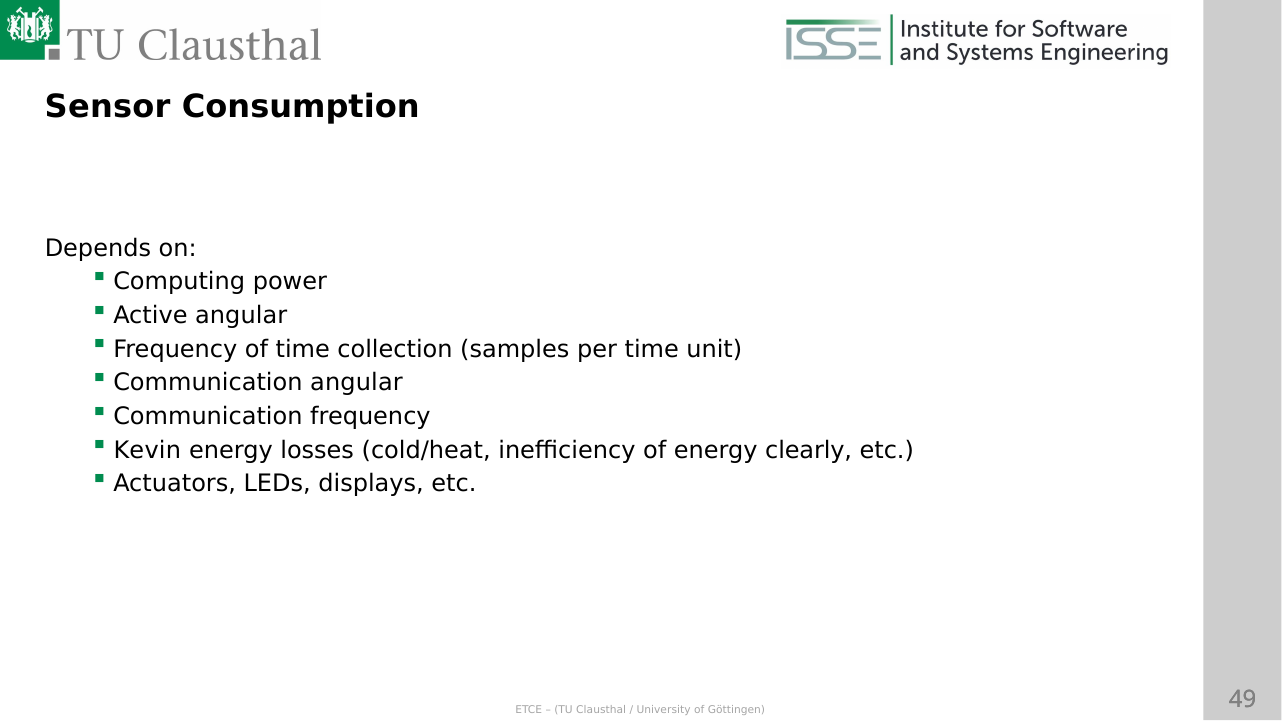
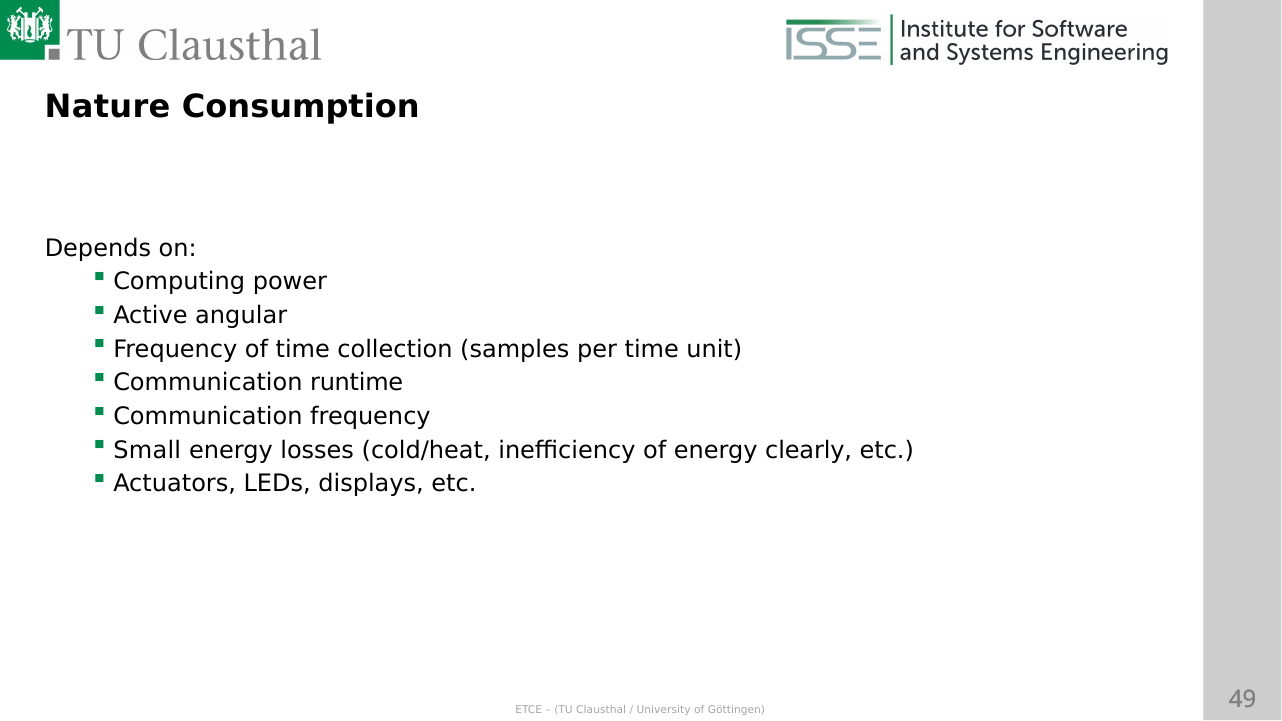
Sensor: Sensor -> Nature (108, 107)
Communication angular: angular -> runtime (357, 383)
Kevin: Kevin -> Small (147, 450)
